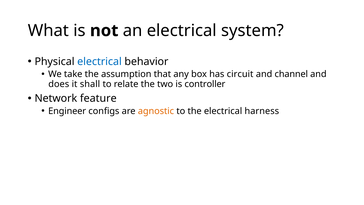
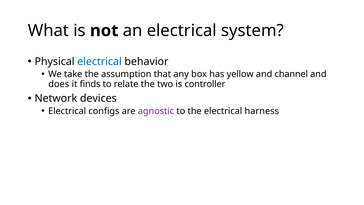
circuit: circuit -> yellow (240, 74)
shall: shall -> finds (90, 84)
feature: feature -> devices (98, 98)
Engineer: Engineer -> Electrical (67, 111)
agnostic colour: orange -> purple (156, 111)
